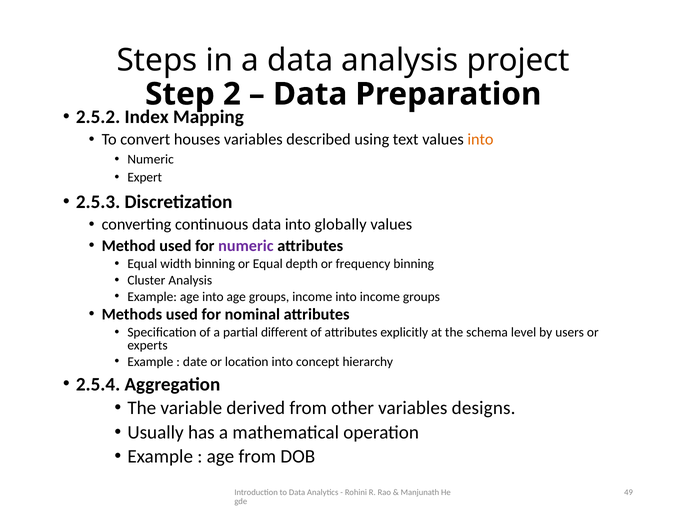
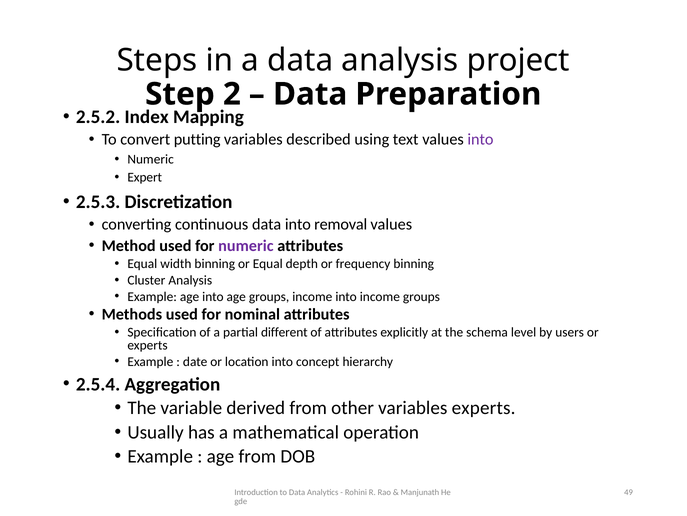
houses: houses -> putting (197, 139)
into colour: orange -> purple (480, 139)
globally: globally -> removal (341, 224)
variables designs: designs -> experts (484, 407)
